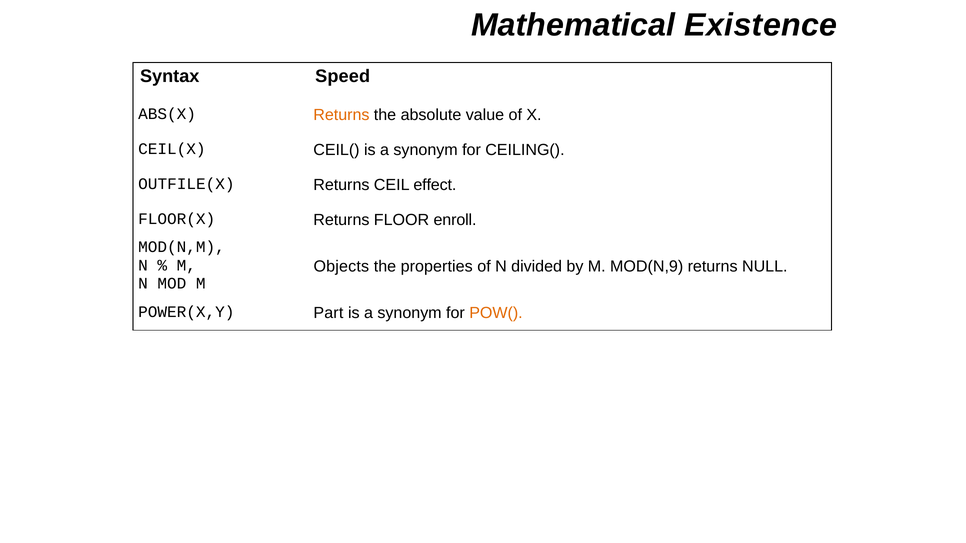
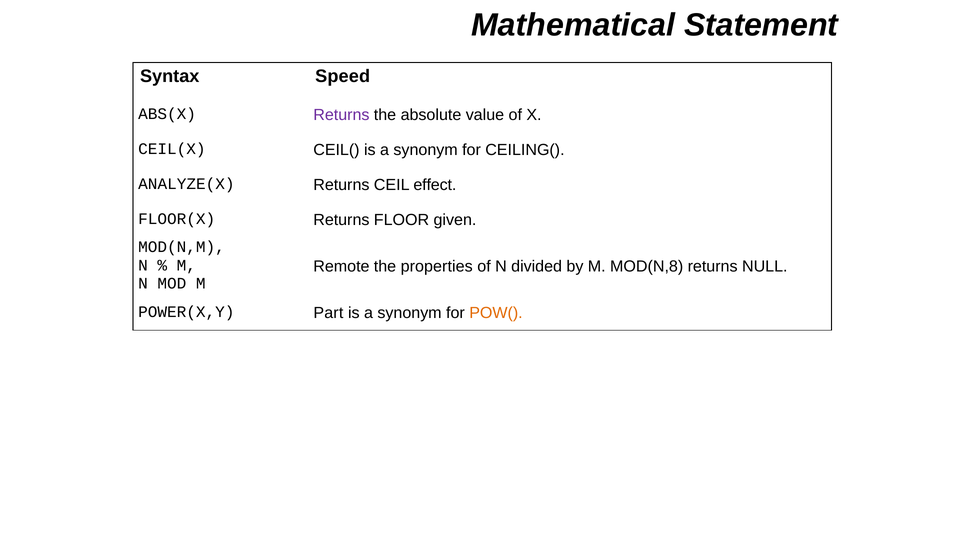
Existence: Existence -> Statement (761, 25)
Returns colour: orange -> purple (341, 115)
OUTFILE(X: OUTFILE(X -> ANALYZE(X (186, 184)
enroll: enroll -> given (455, 220)
Objects: Objects -> Remote (341, 267)
MOD(N,9: MOD(N,9 -> MOD(N,8 (647, 267)
